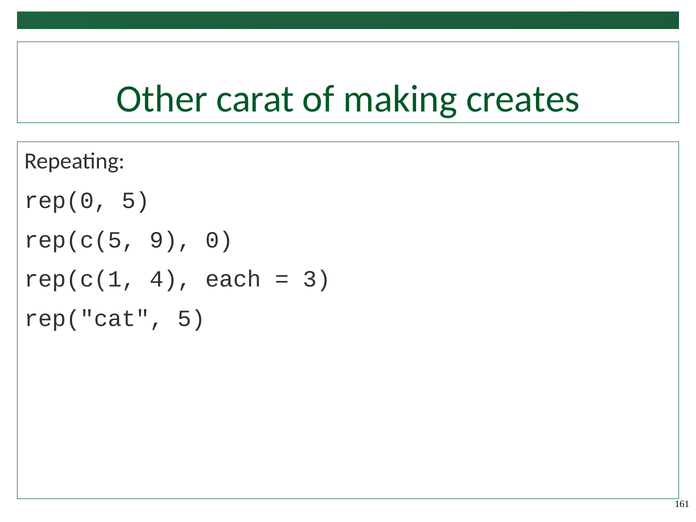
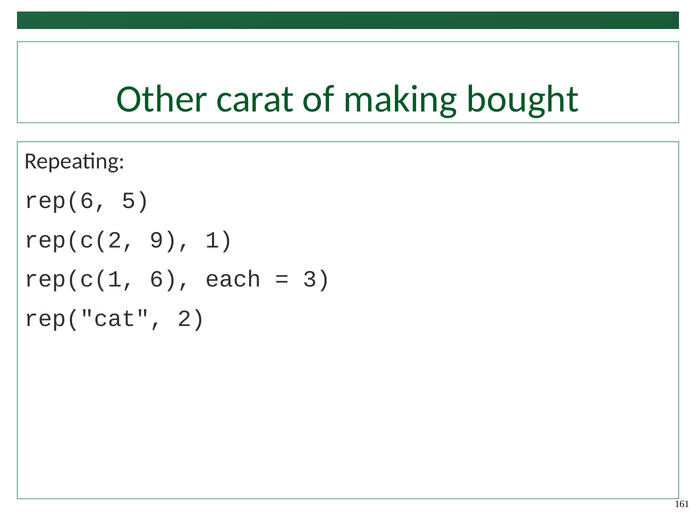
creates: creates -> bought (523, 99)
rep(0: rep(0 -> rep(6 (66, 200)
rep(c(5: rep(c(5 -> rep(c(2 (80, 240)
0: 0 -> 1 (219, 240)
4: 4 -> 6 (170, 279)
rep("cat 5: 5 -> 2 (191, 319)
